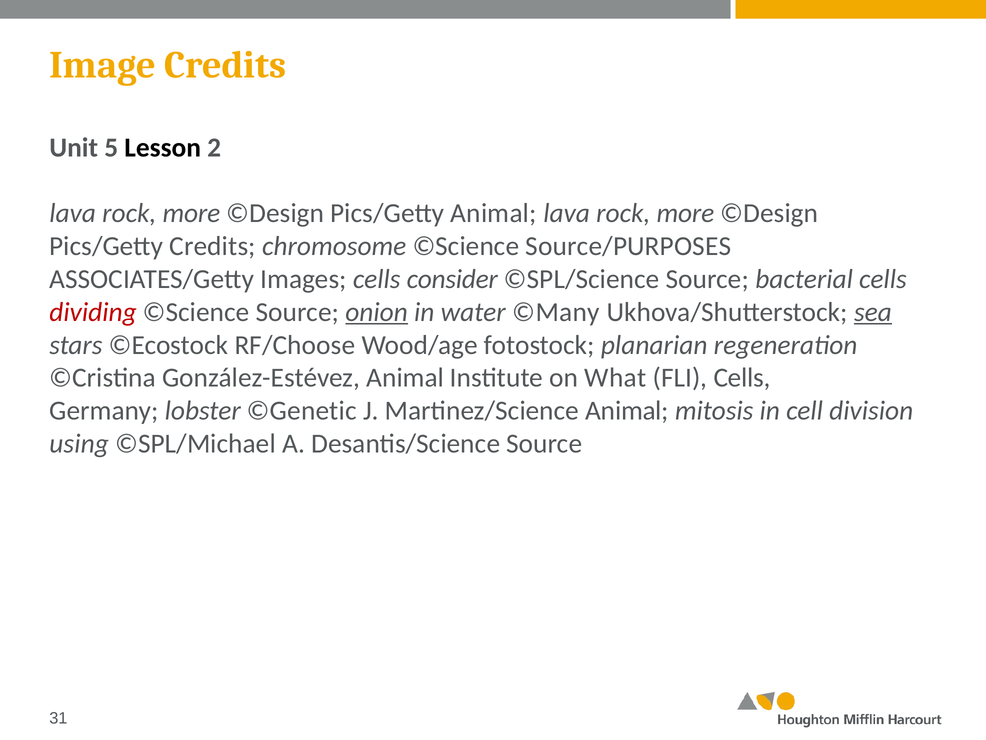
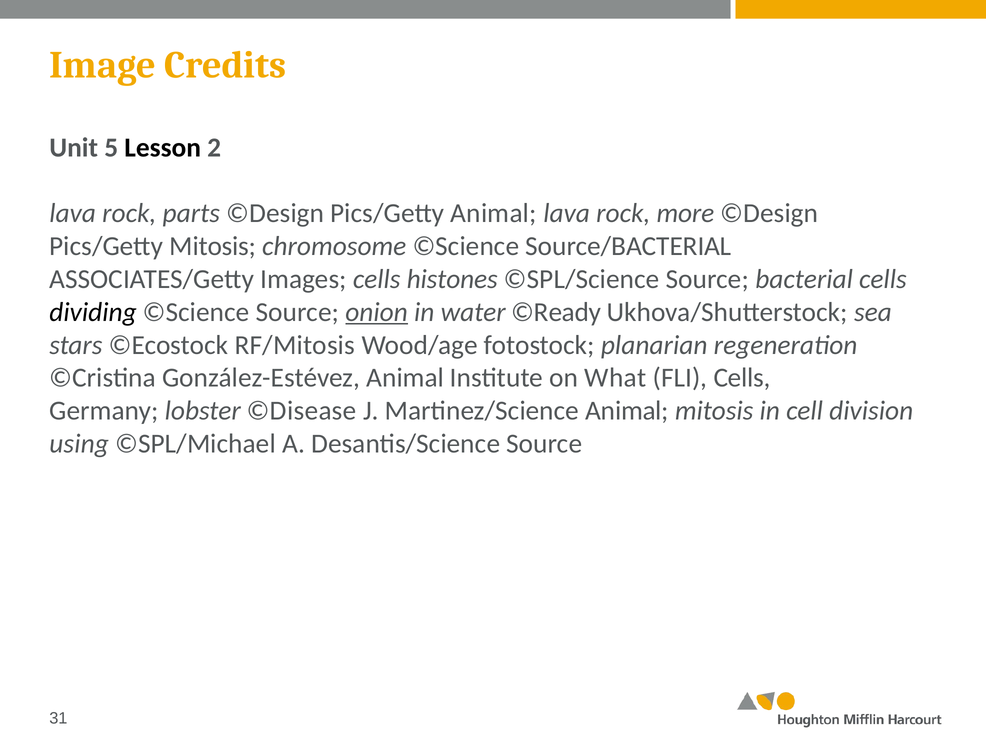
more: more -> parts (191, 213)
Pics/Getty Credits: Credits -> Mitosis (213, 246)
Source/PURPOSES: Source/PURPOSES -> Source/BACTERIAL (628, 246)
consider: consider -> histones (452, 279)
dividing colour: red -> black (93, 312)
©Many: ©Many -> ©Ready (556, 312)
sea underline: present -> none (873, 312)
RF/Choose: RF/Choose -> RF/Mitosis (295, 345)
©Genetic: ©Genetic -> ©Disease (302, 411)
